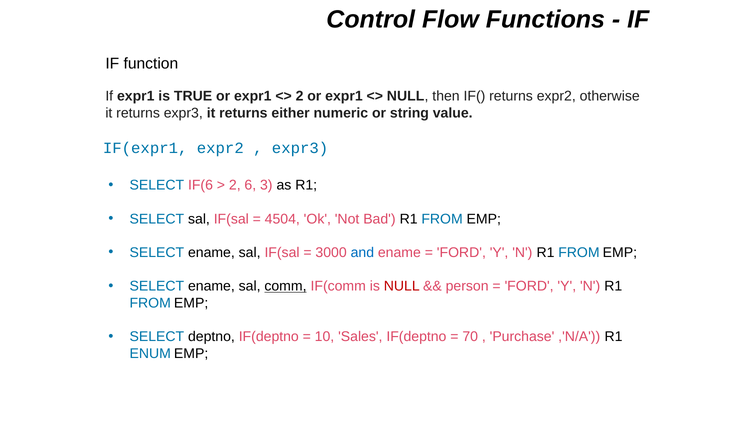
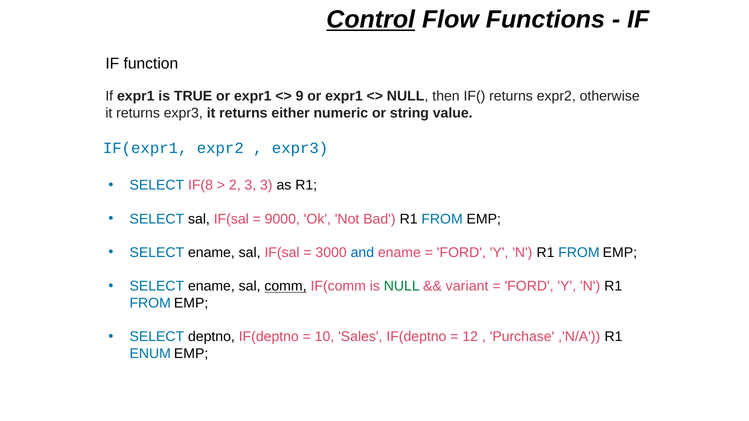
Control underline: none -> present (371, 19)
2: 2 -> 9 (300, 96)
IF(6: IF(6 -> IF(8 (200, 185)
2 6: 6 -> 3 (250, 185)
4504: 4504 -> 9000 (282, 219)
NULL colour: red -> green (402, 287)
person: person -> variant (467, 287)
70: 70 -> 12 (470, 337)
